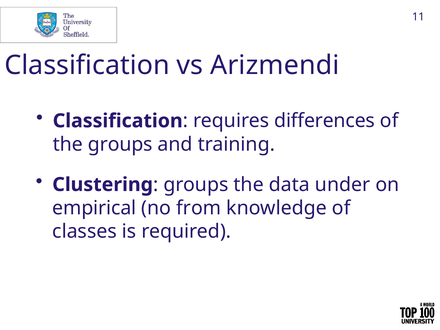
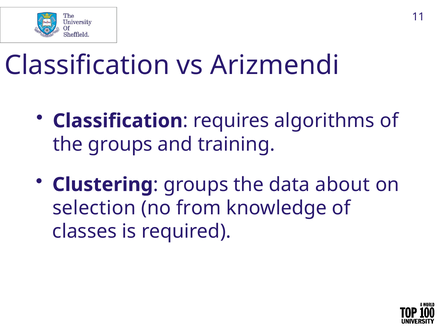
differences: differences -> algorithms (324, 121)
under: under -> about (343, 185)
empirical: empirical -> selection (94, 208)
